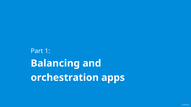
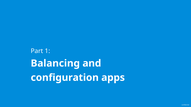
orchestration: orchestration -> configuration (65, 78)
